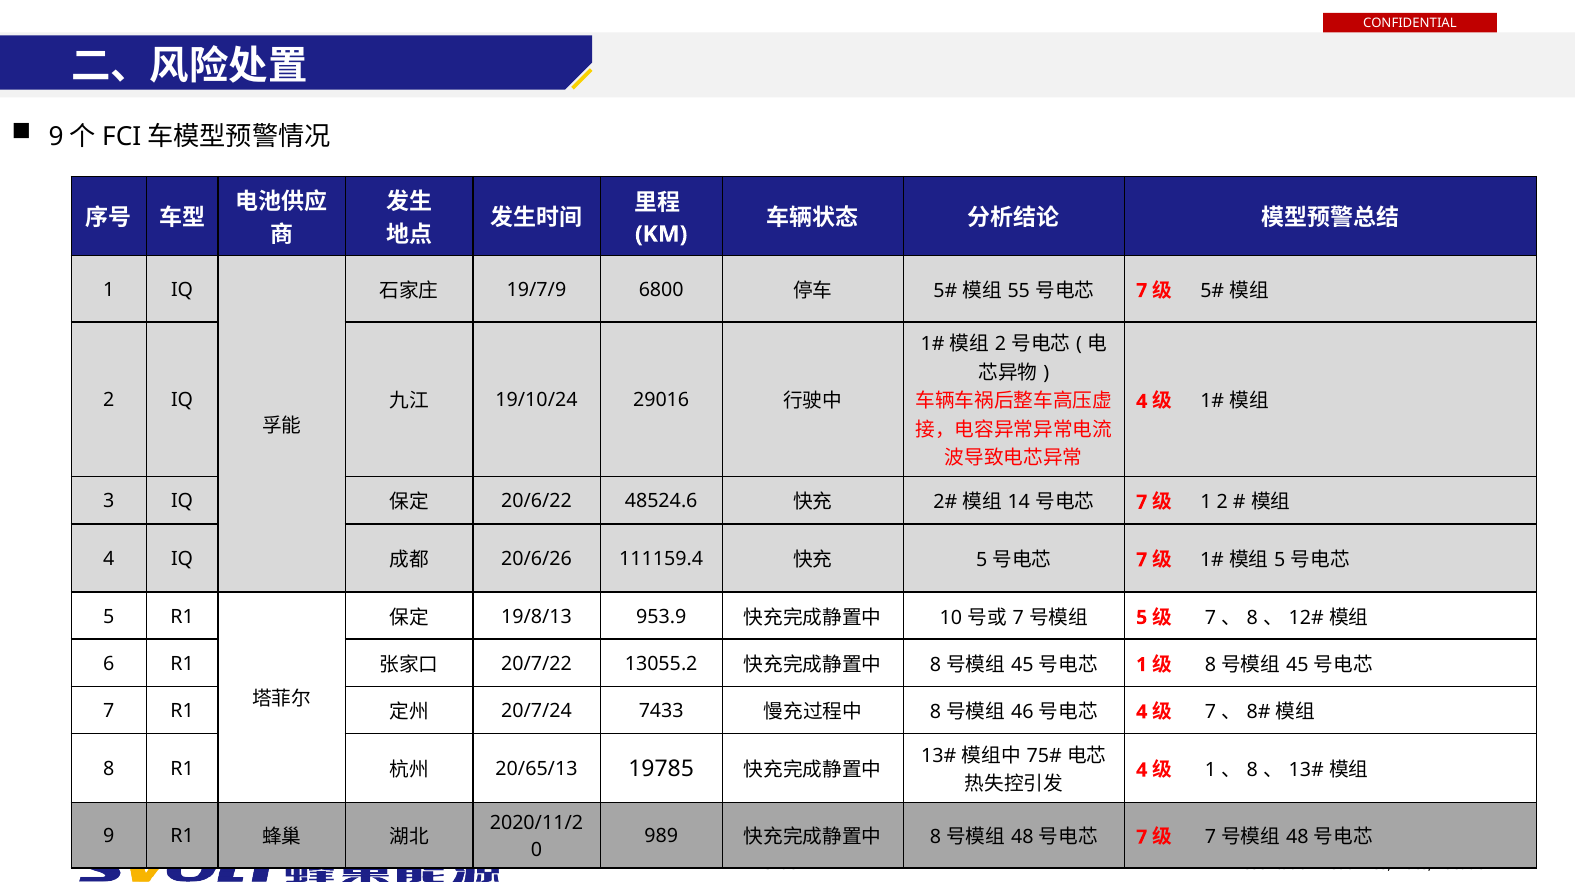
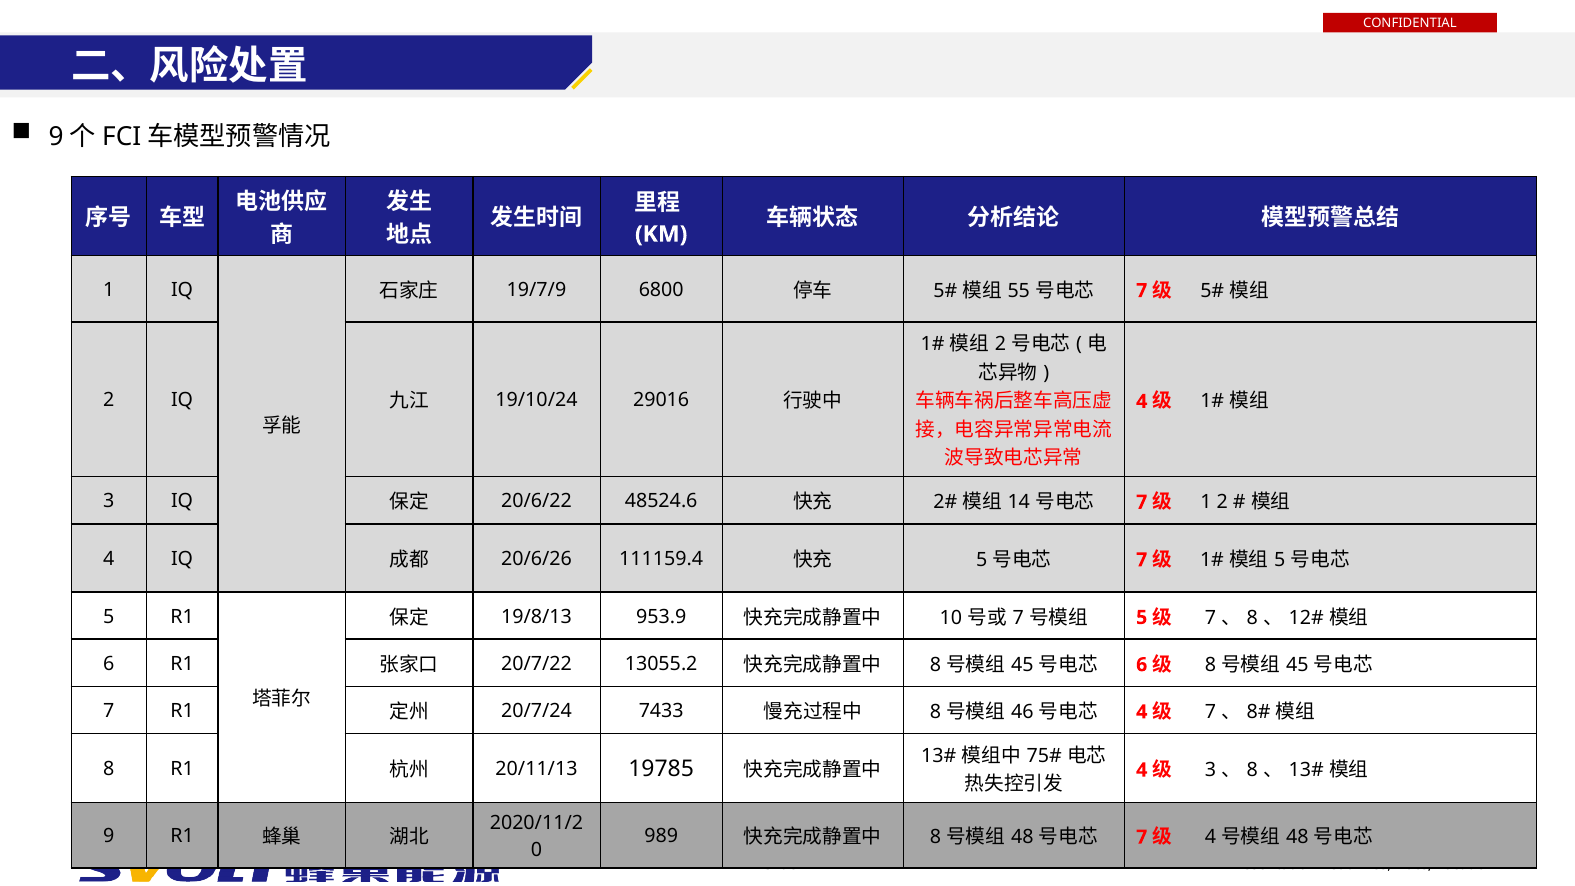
1: 1 -> 6 (1142, 665)
20/65/13: 20/65/13 -> 20/11/13 (537, 769)
1: 1 -> 3 (1210, 770)
7: 7 -> 4 (1210, 837)
